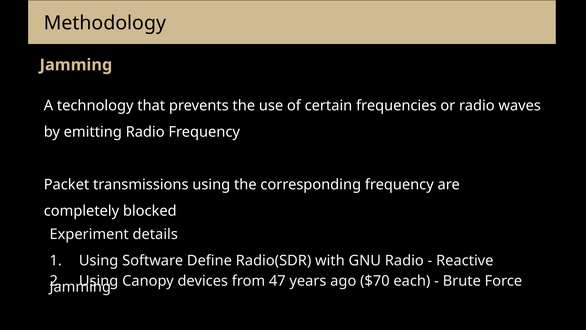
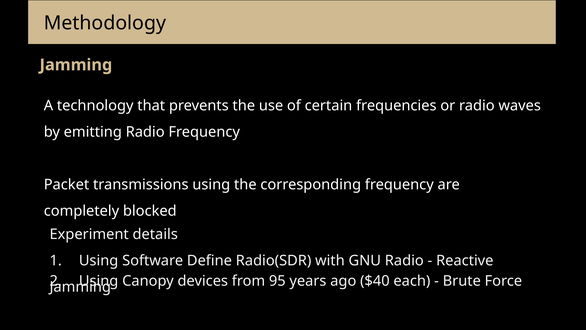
47: 47 -> 95 (277, 281)
$70: $70 -> $40 (375, 281)
